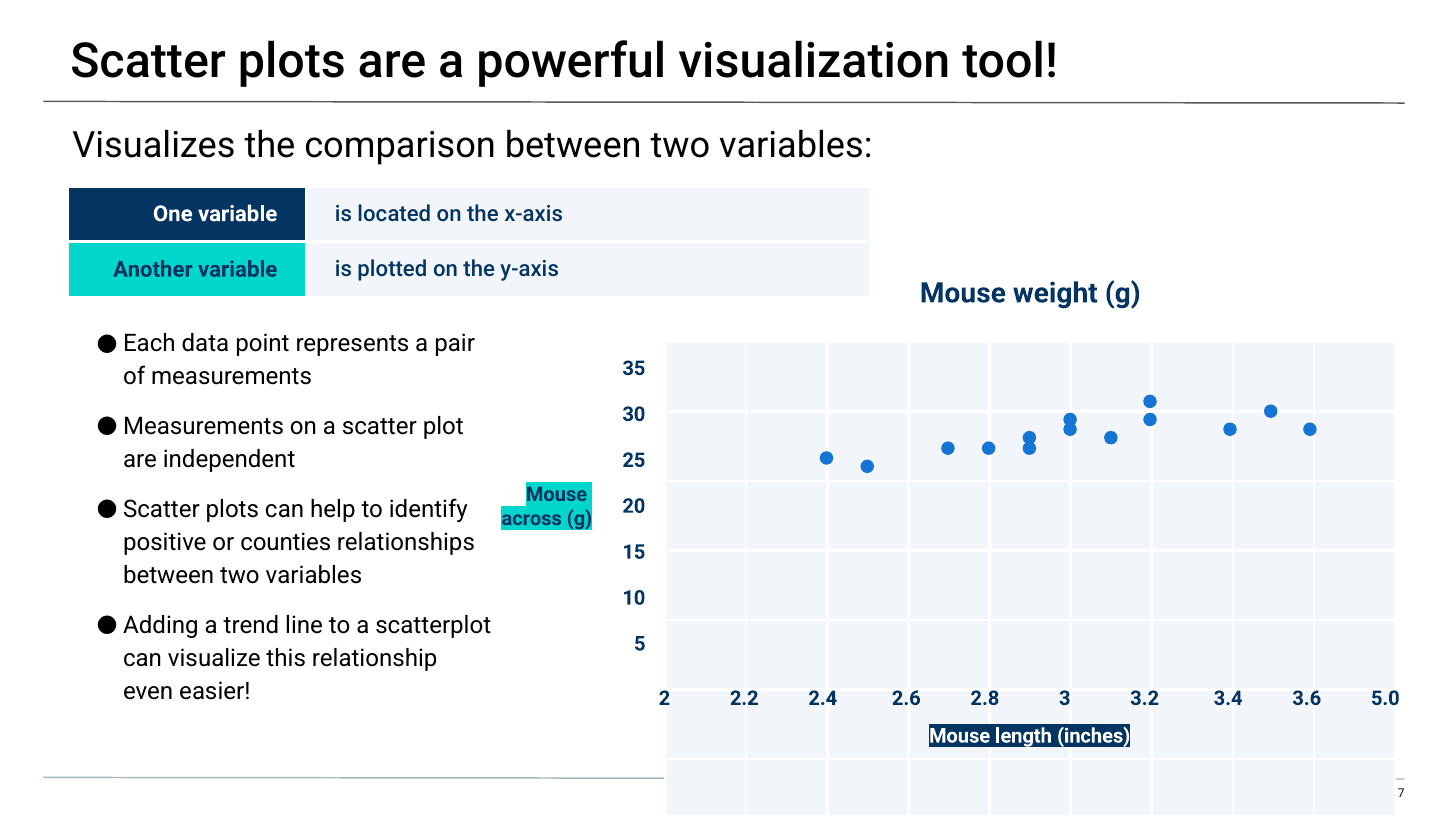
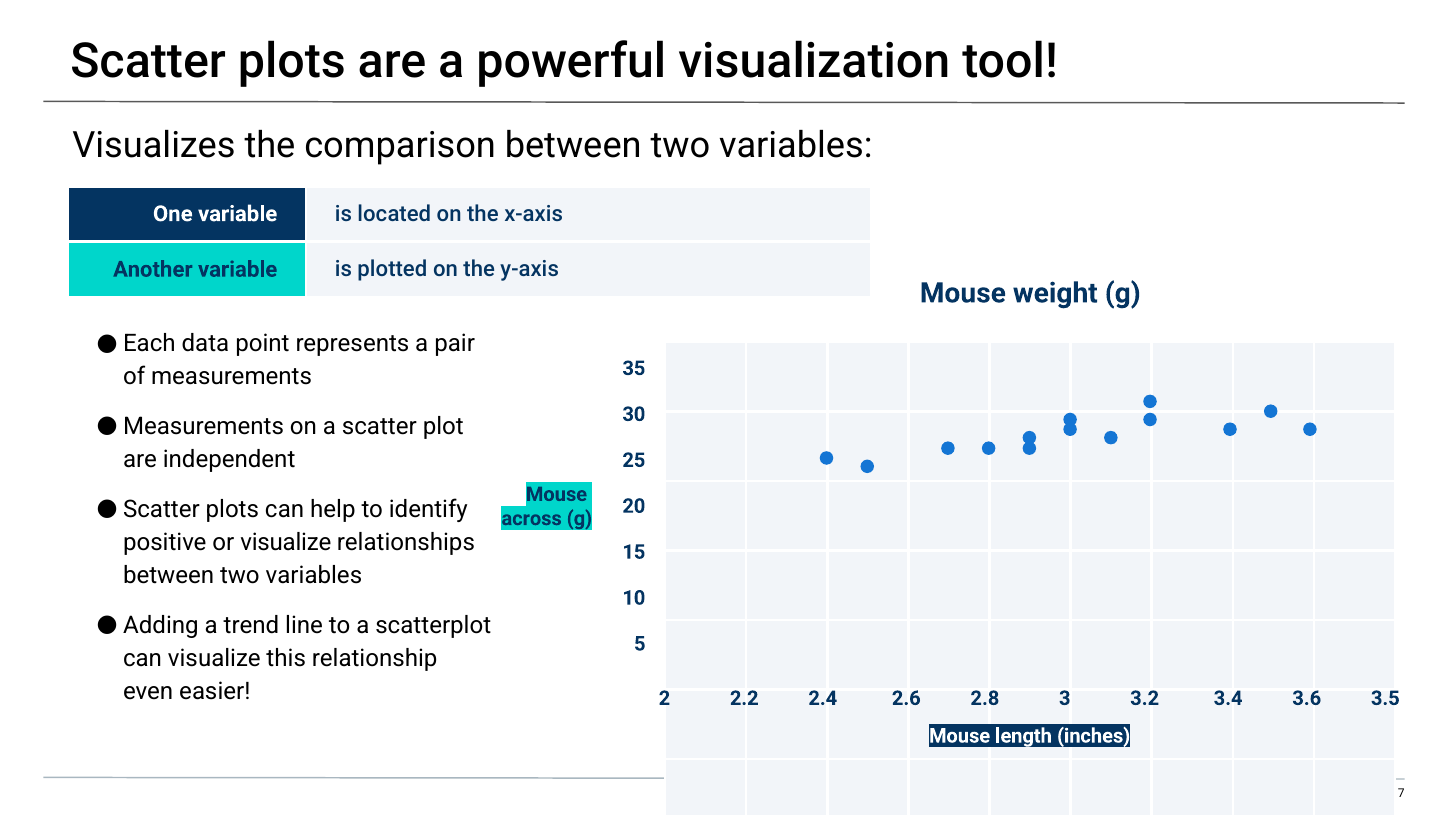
or counties: counties -> visualize (286, 542)
5.0: 5.0 -> 3.5 (1385, 698)
